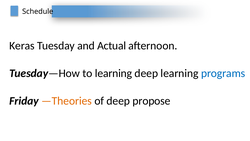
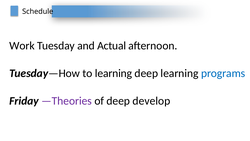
Keras: Keras -> Work (22, 46)
—Theories colour: orange -> purple (67, 101)
propose: propose -> develop (151, 101)
